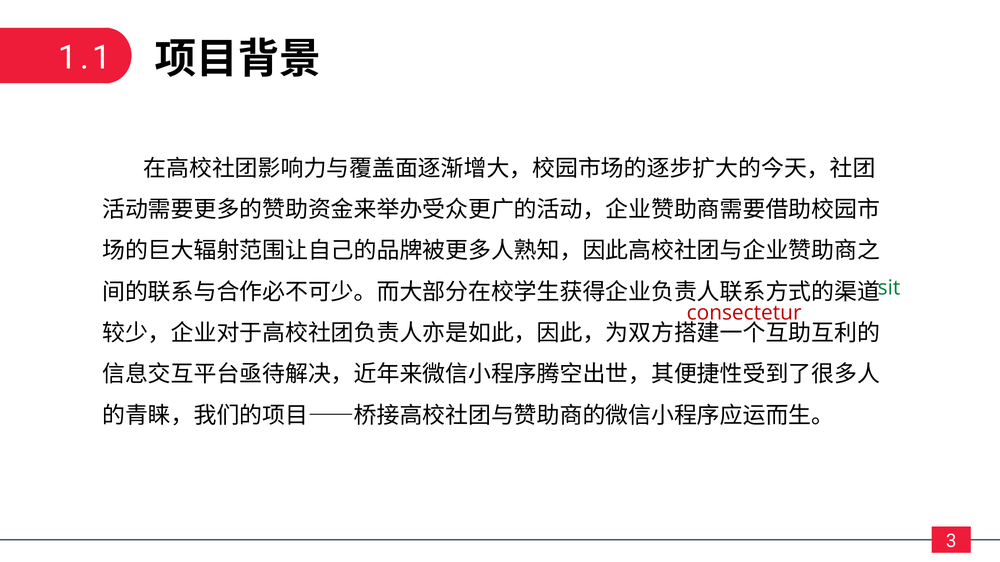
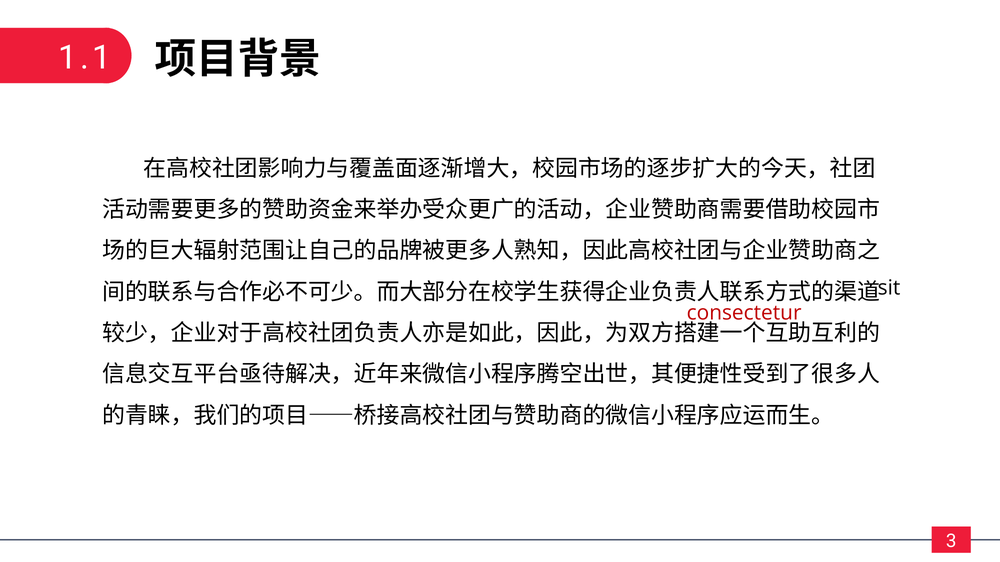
sit colour: green -> black (889, 288)
